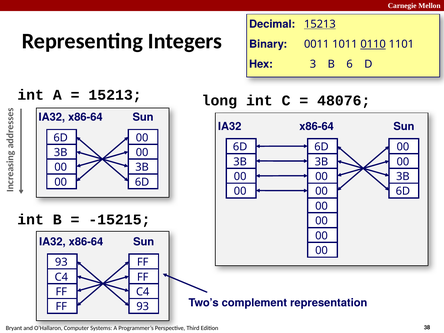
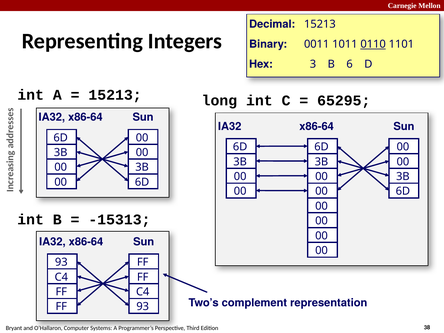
15213 underline: present -> none (320, 24)
48076: 48076 -> 65295 (344, 101)
-15215: -15215 -> -15313 (119, 220)
